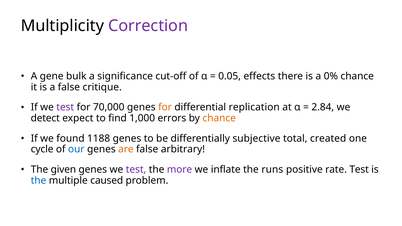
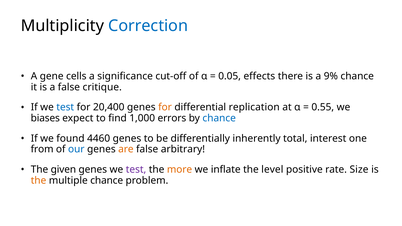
Correction colour: purple -> blue (148, 26)
bulk: bulk -> cells (76, 76)
0%: 0% -> 9% (331, 76)
test colour: purple -> blue (65, 107)
70,000: 70,000 -> 20,400 (109, 107)
2.84: 2.84 -> 0.55 (323, 107)
detect: detect -> biases (45, 118)
chance colour: orange -> blue (219, 118)
1188: 1188 -> 4460 (99, 139)
subjective: subjective -> inherently (257, 139)
created: created -> interest (328, 139)
cycle: cycle -> from (42, 149)
more colour: purple -> orange (180, 170)
runs: runs -> level (272, 170)
rate Test: Test -> Size (359, 170)
the colour: blue -> orange (39, 181)
multiple caused: caused -> chance (107, 181)
